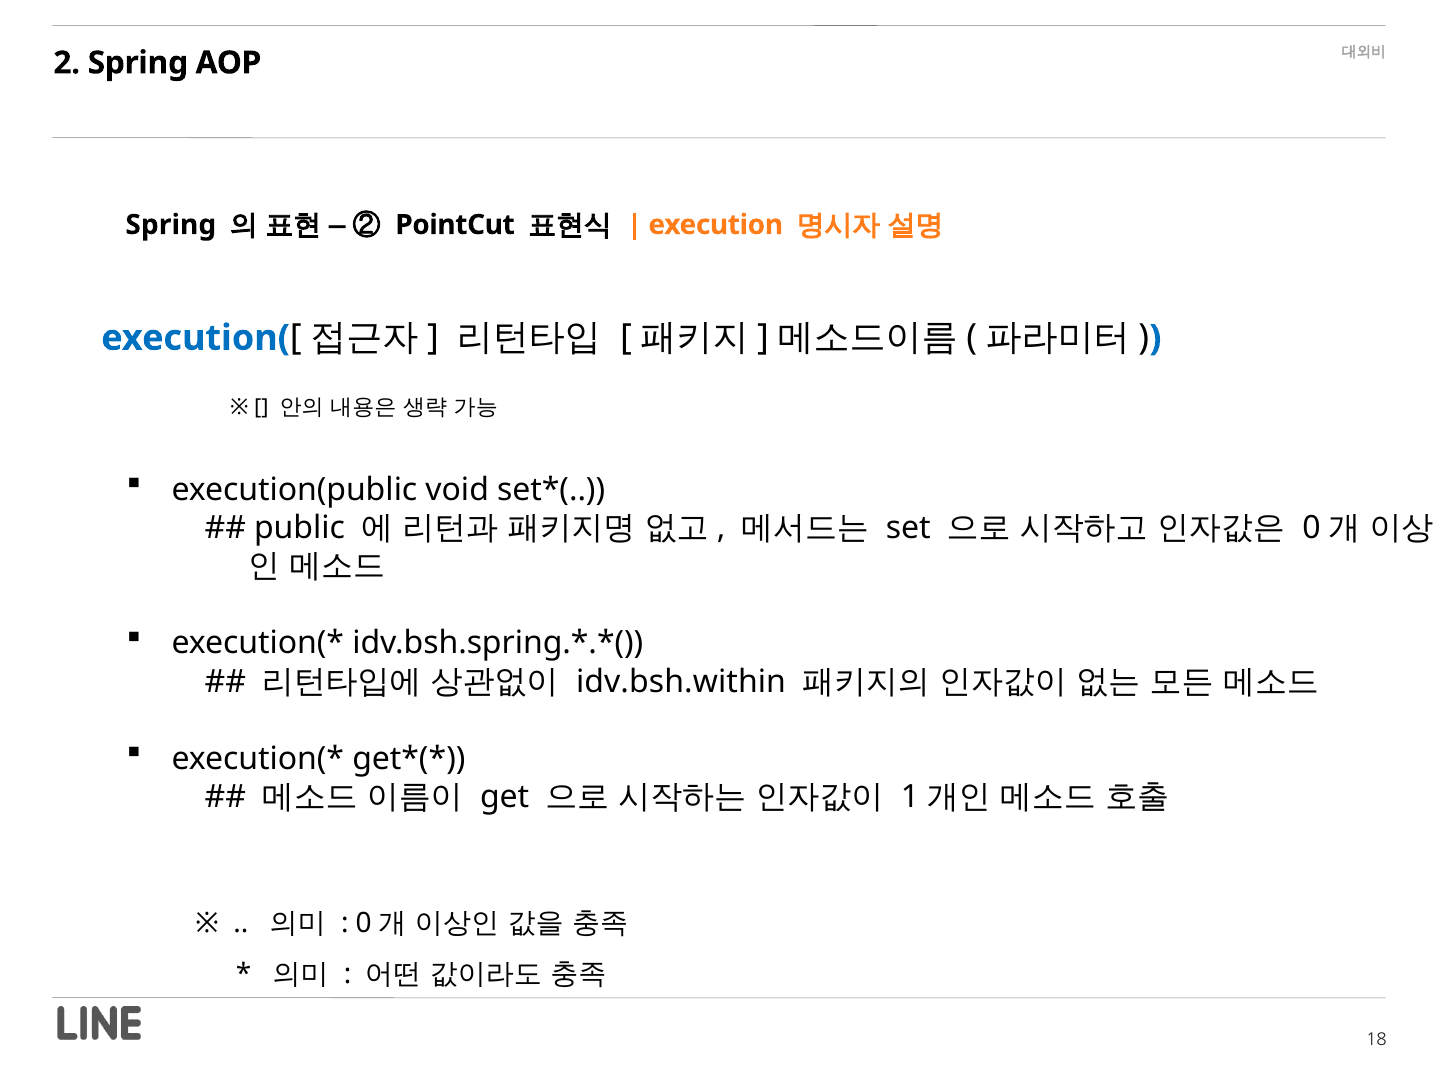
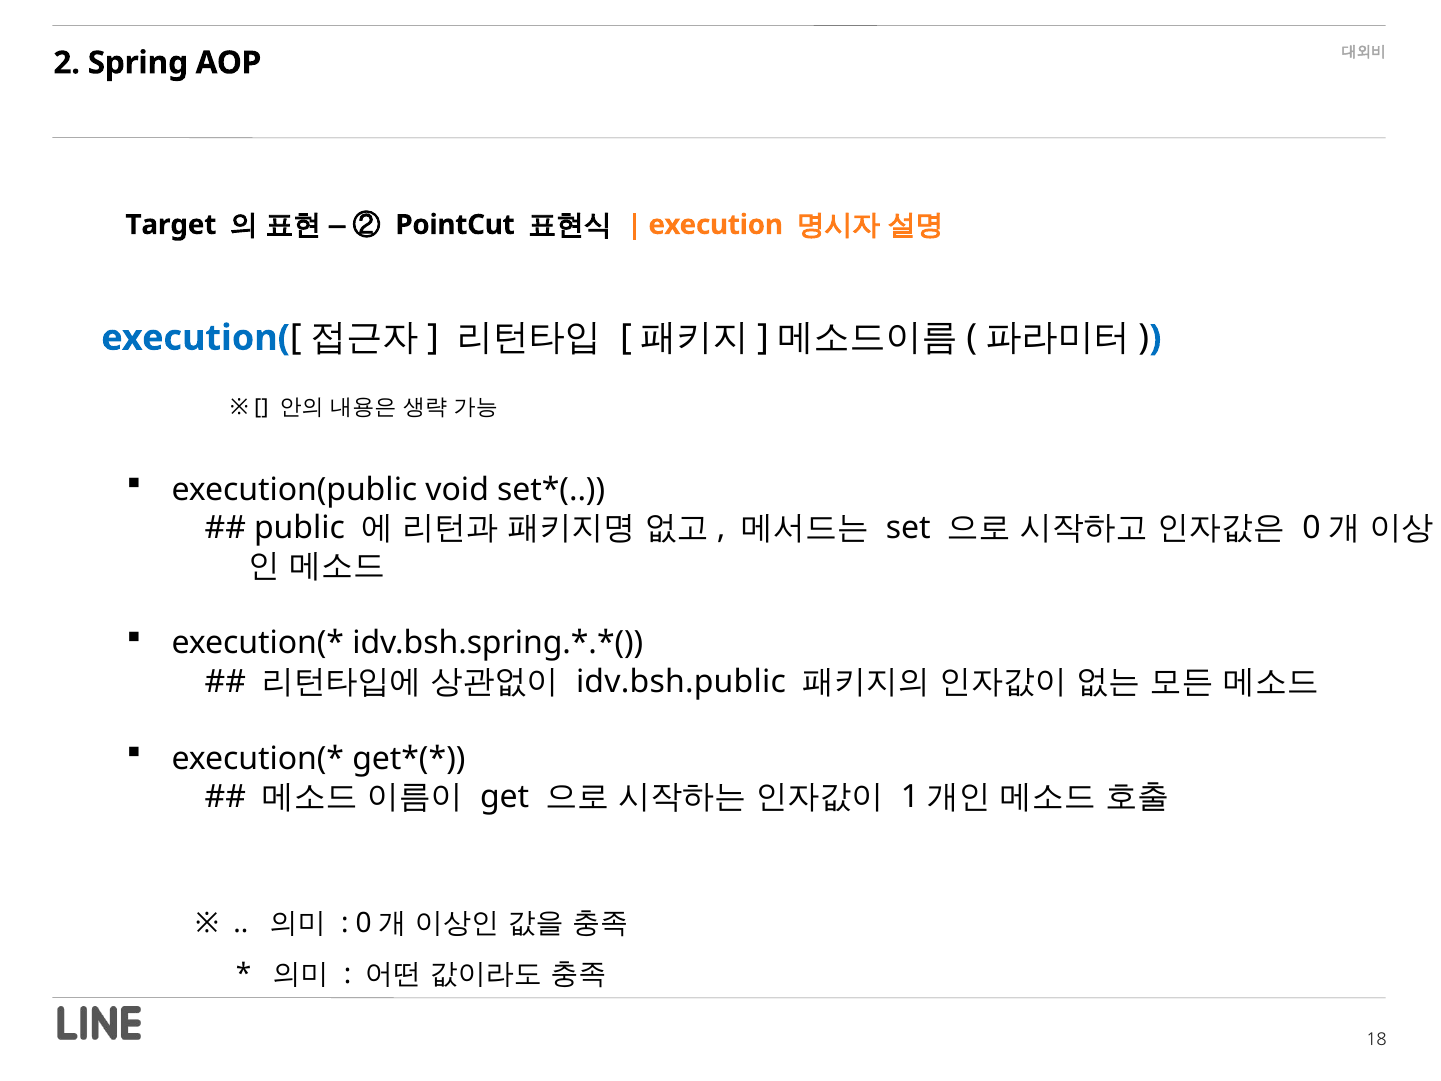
Spring: Spring -> Target (171, 225)
idv.bsh.within: idv.bsh.within -> idv.bsh.public (681, 682)
